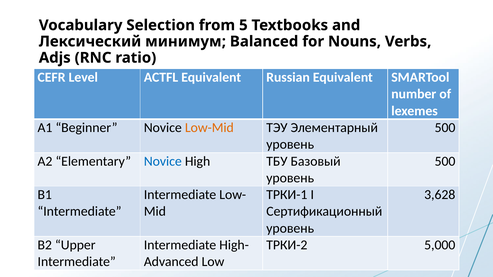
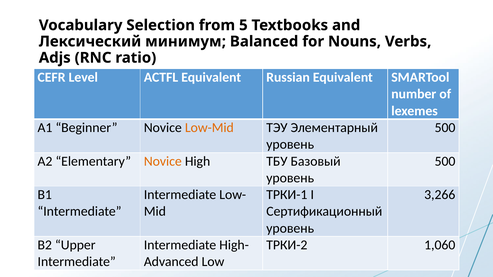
Novice colour: blue -> orange (163, 161)
3,628: 3,628 -> 3,266 (440, 195)
5,000: 5,000 -> 1,060 (440, 245)
